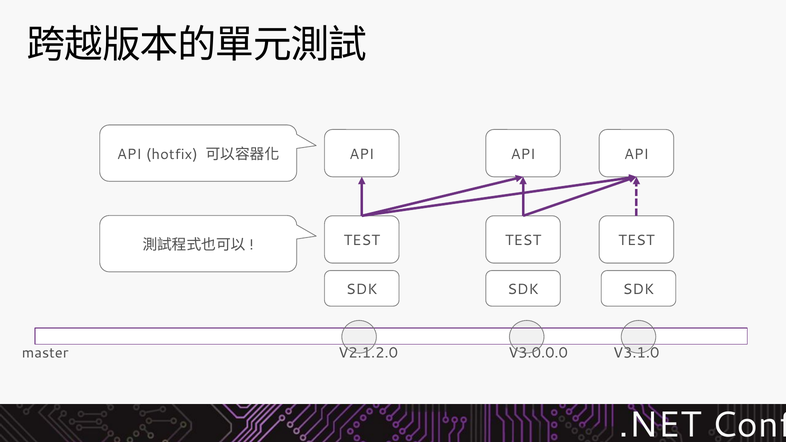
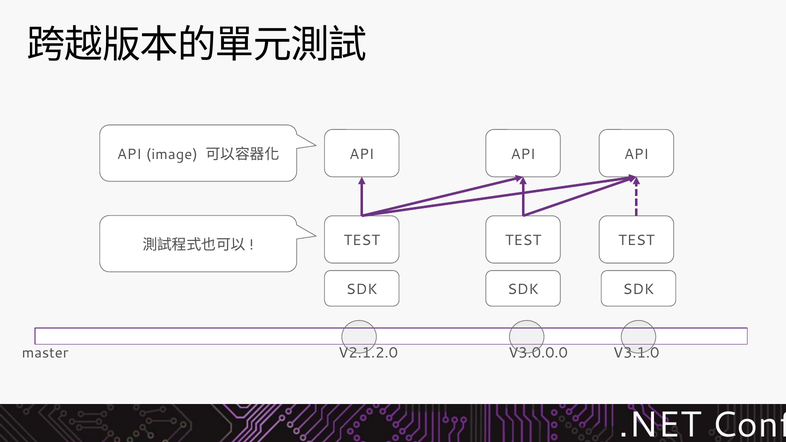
hotfix: hotfix -> image (172, 154)
